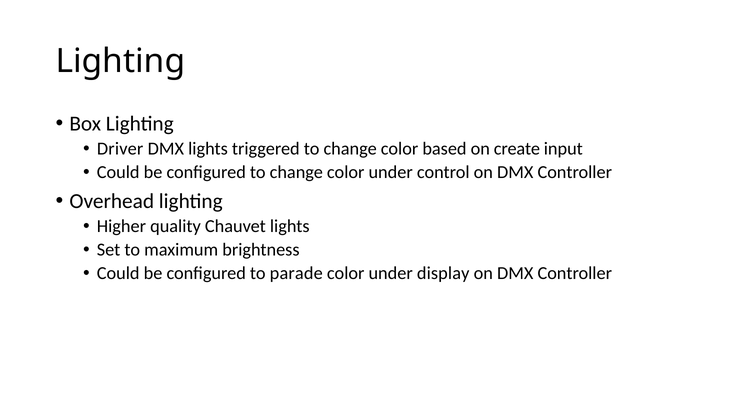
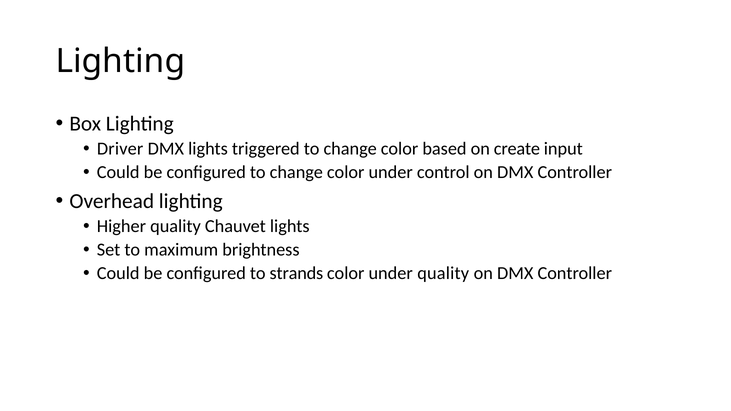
parade: parade -> strands (296, 274)
under display: display -> quality (443, 274)
